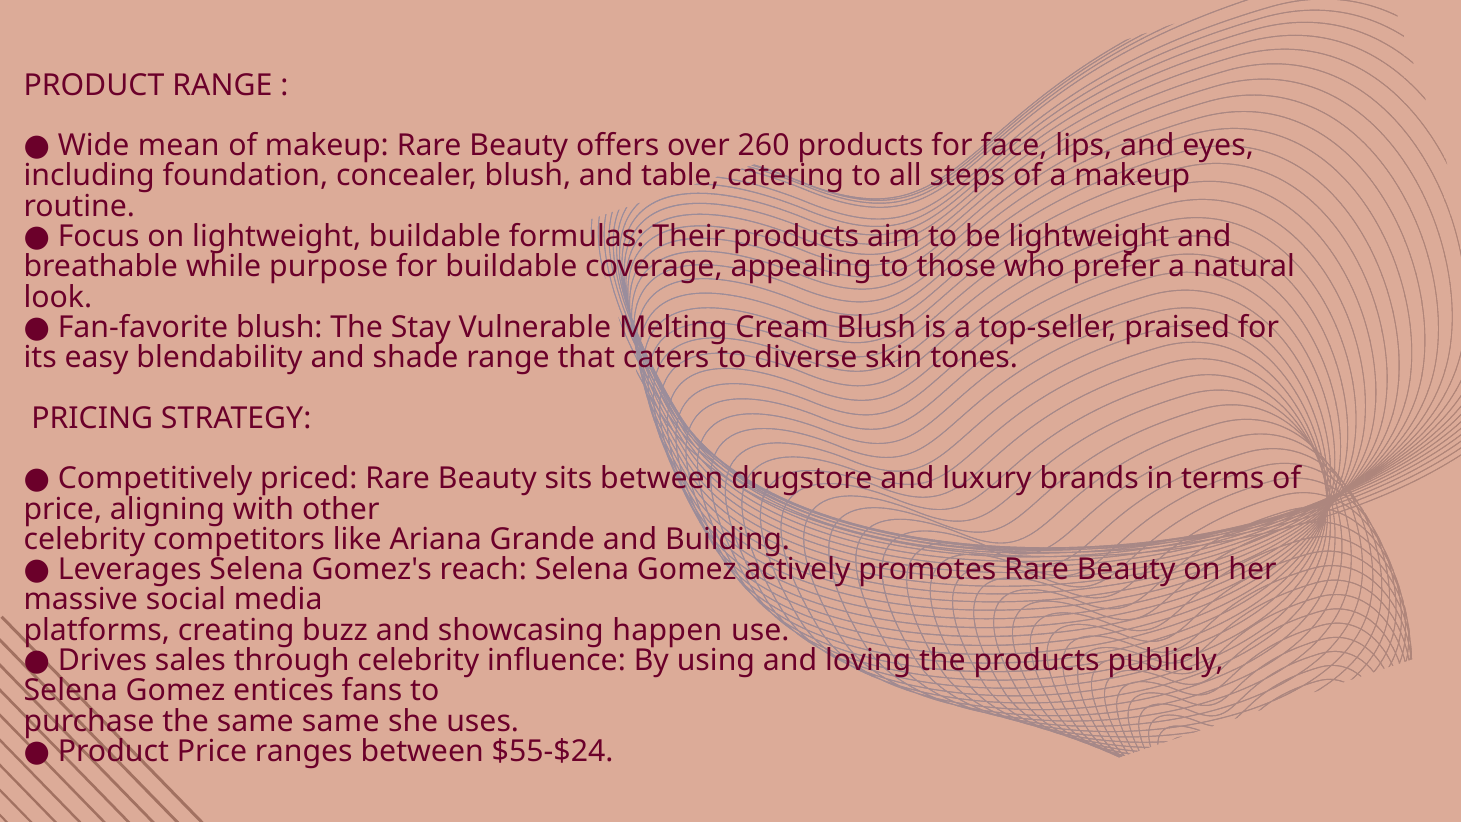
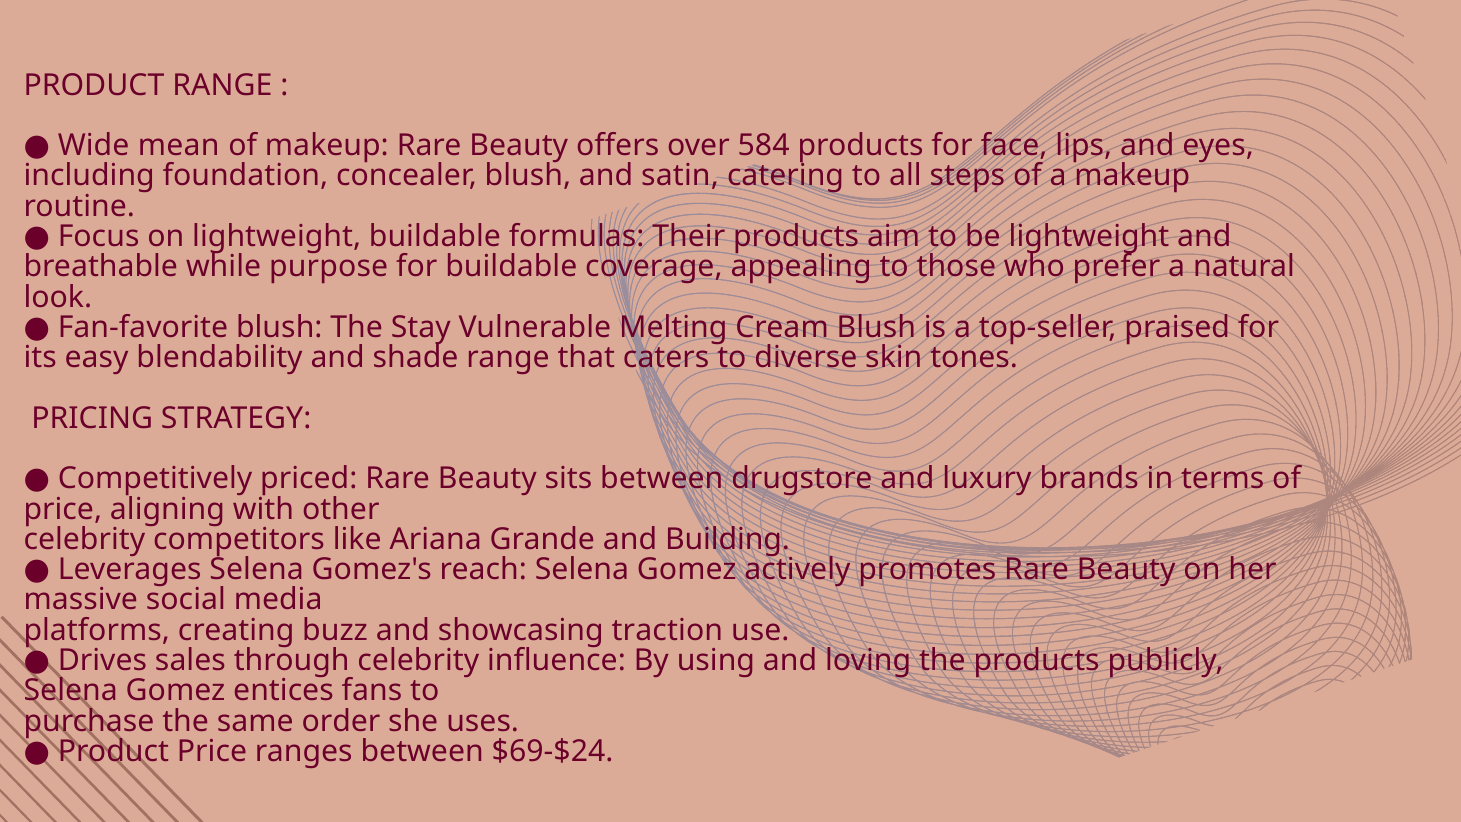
260: 260 -> 584 (764, 146)
table: table -> satin (680, 176)
happen: happen -> traction (667, 630)
same same: same -> order (341, 721)
$55-$24: $55-$24 -> $69-$24 (553, 751)
